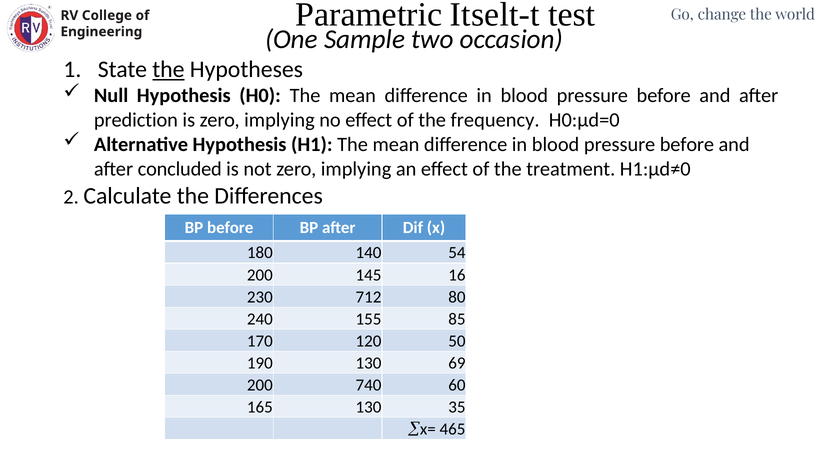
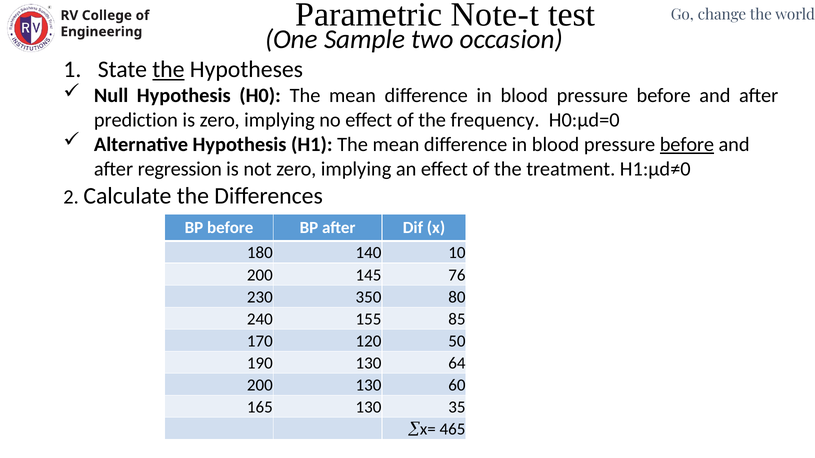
Itselt-t: Itselt-t -> Note-t (495, 15)
before underline: none -> present (687, 145)
concluded: concluded -> regression (180, 169)
54: 54 -> 10 (457, 253)
16: 16 -> 76 (457, 275)
712: 712 -> 350 (368, 297)
69: 69 -> 64 (457, 363)
200 740: 740 -> 130 (368, 385)
